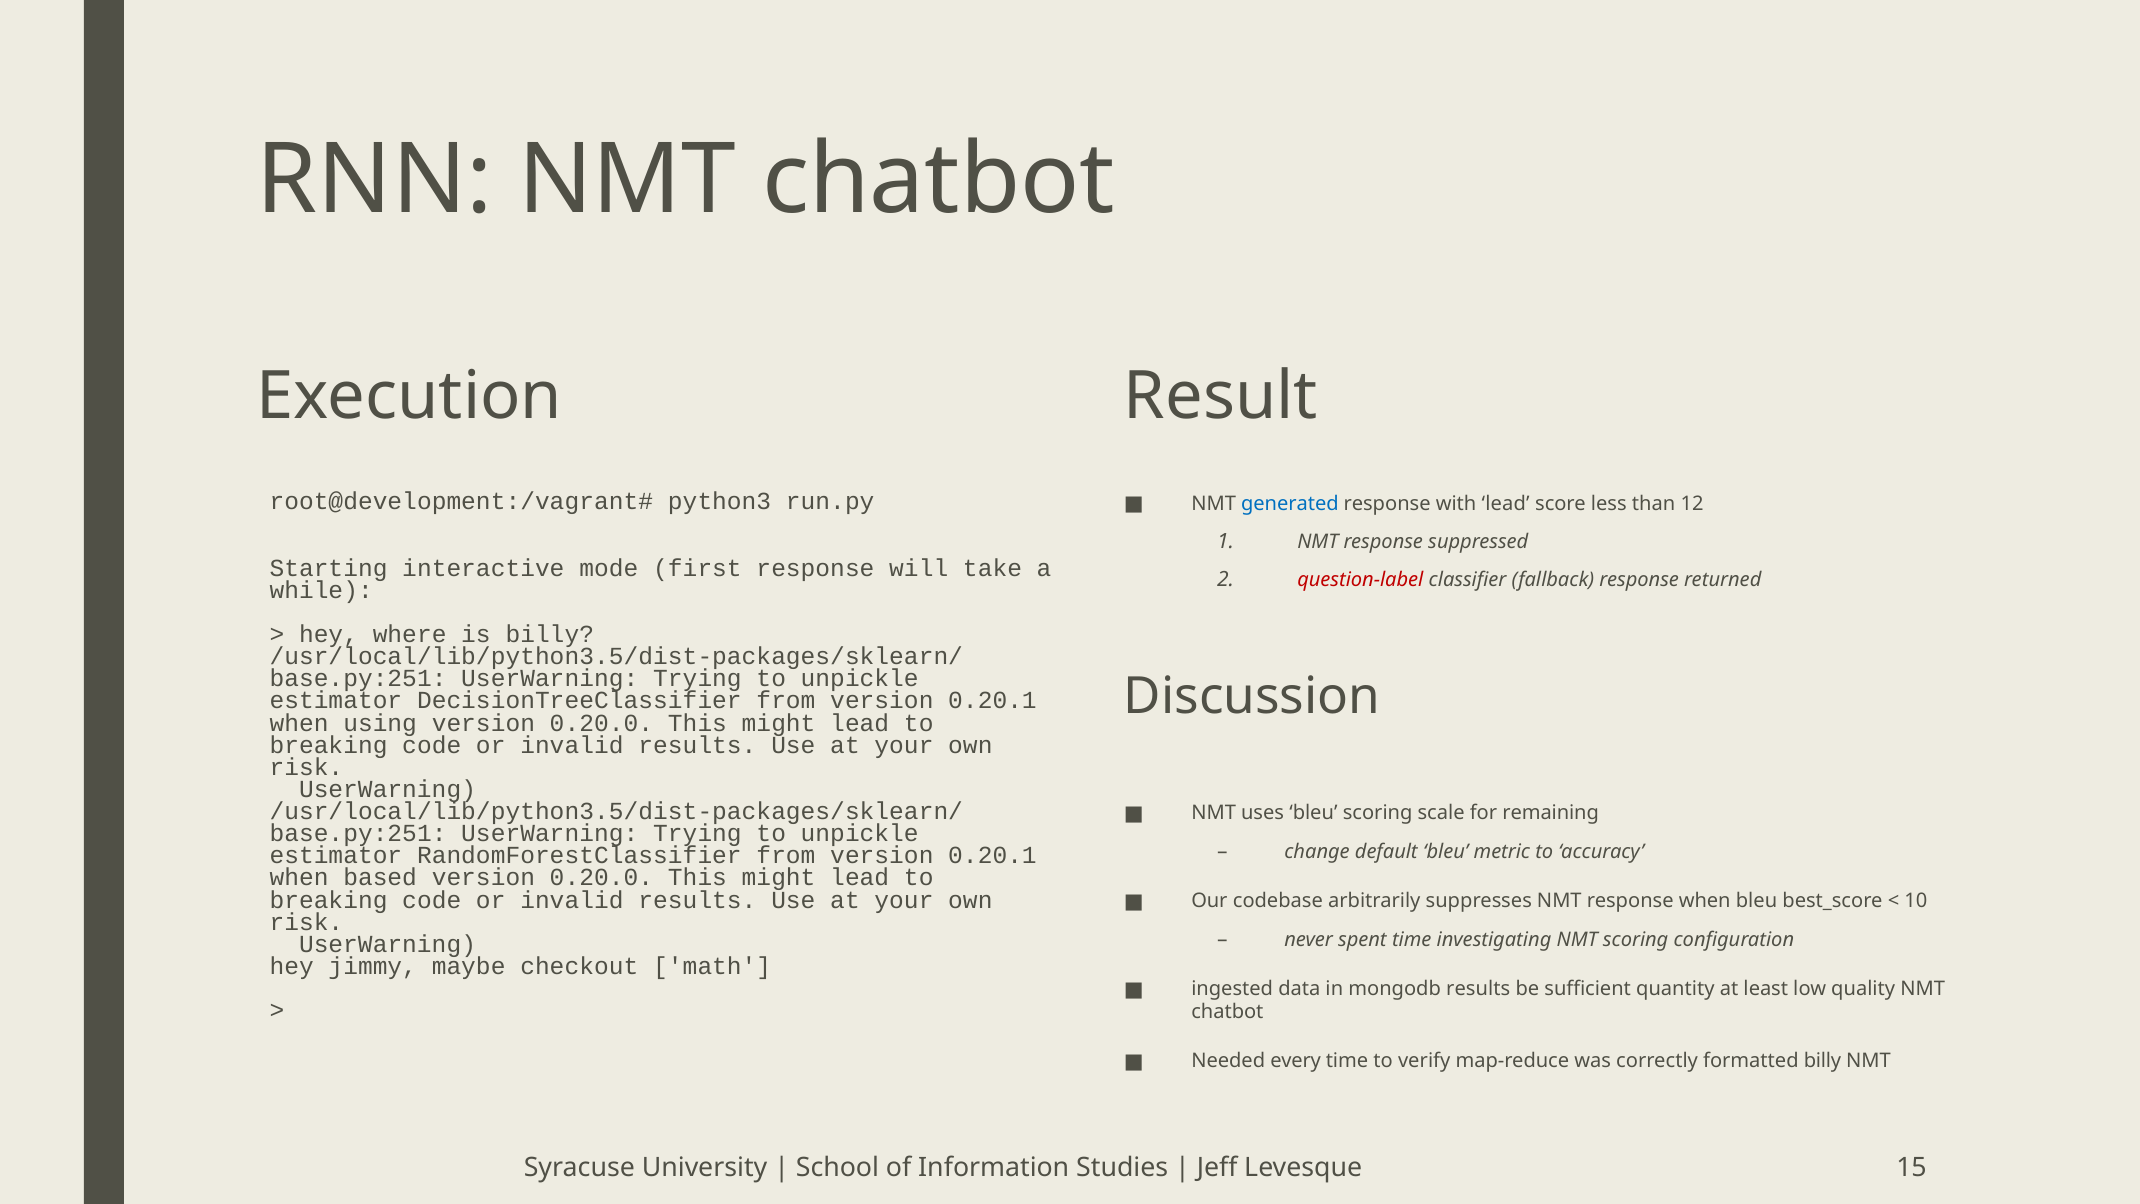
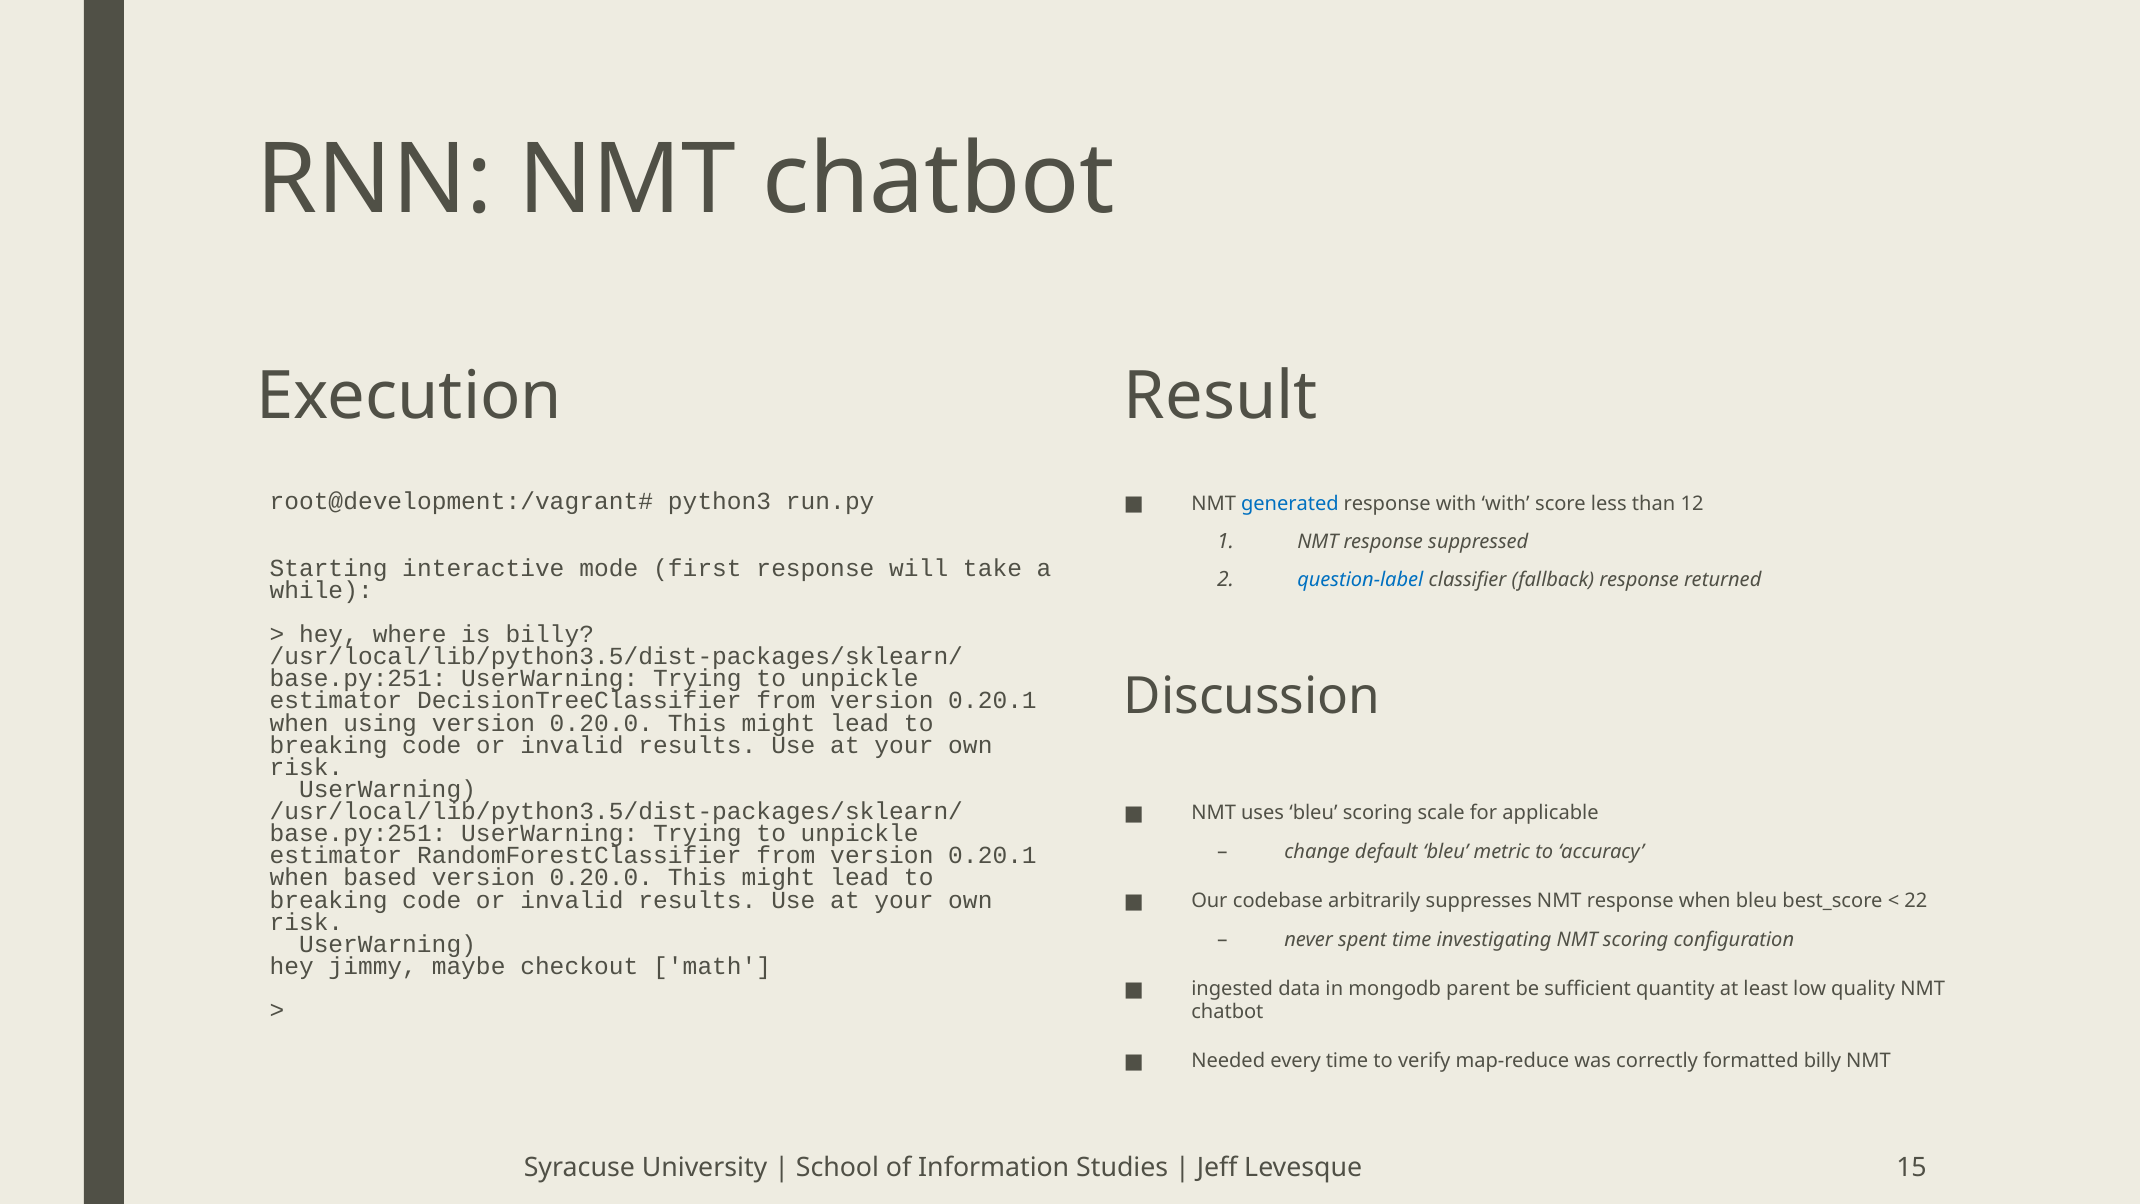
with lead: lead -> with (1506, 504)
question-label colour: red -> blue (1360, 580)
remaining: remaining -> applicable (1551, 813)
10: 10 -> 22 (1916, 901)
mongodb results: results -> parent (1478, 989)
